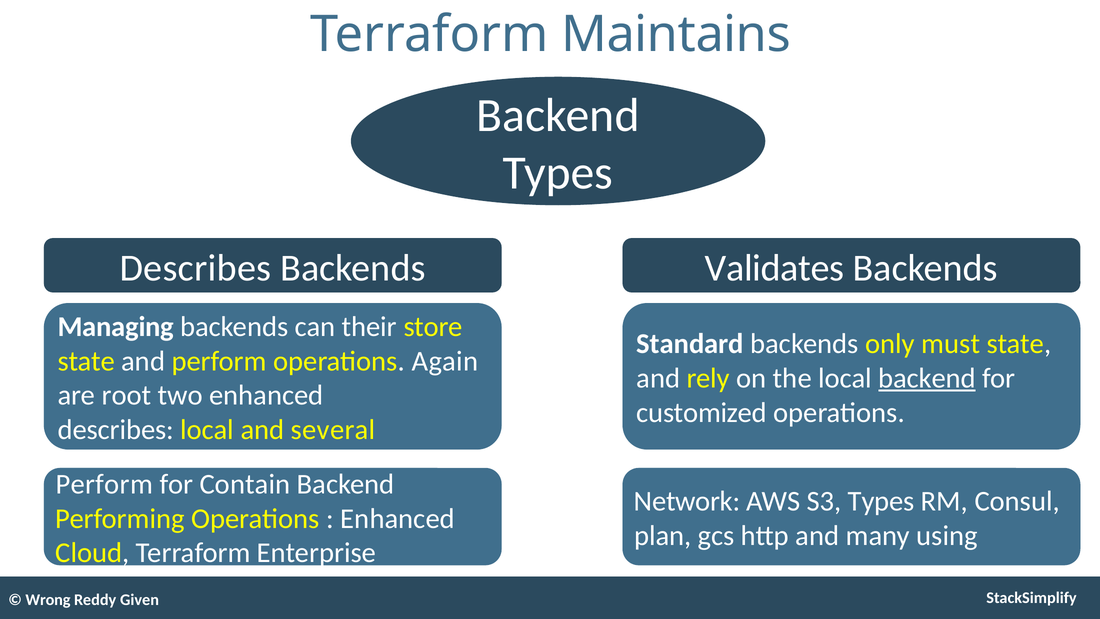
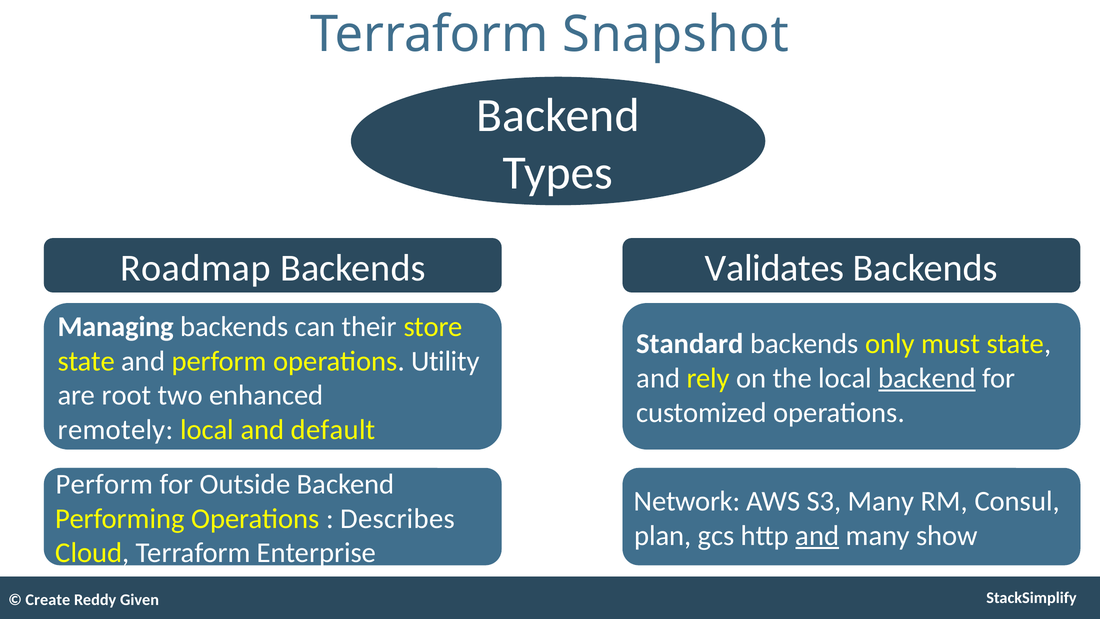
Maintains: Maintains -> Snapshot (676, 35)
Describes: Describes -> Roadmap (196, 268)
Again: Again -> Utility (445, 361)
describes: describes -> remotely (116, 430)
several: several -> default (333, 430)
Contain: Contain -> Outside (245, 484)
S3 Types: Types -> Many (881, 501)
Enhanced: Enhanced -> Describes (398, 518)
and underline: none -> present (817, 536)
using: using -> show (947, 536)
Wrong: Wrong -> Create (48, 600)
